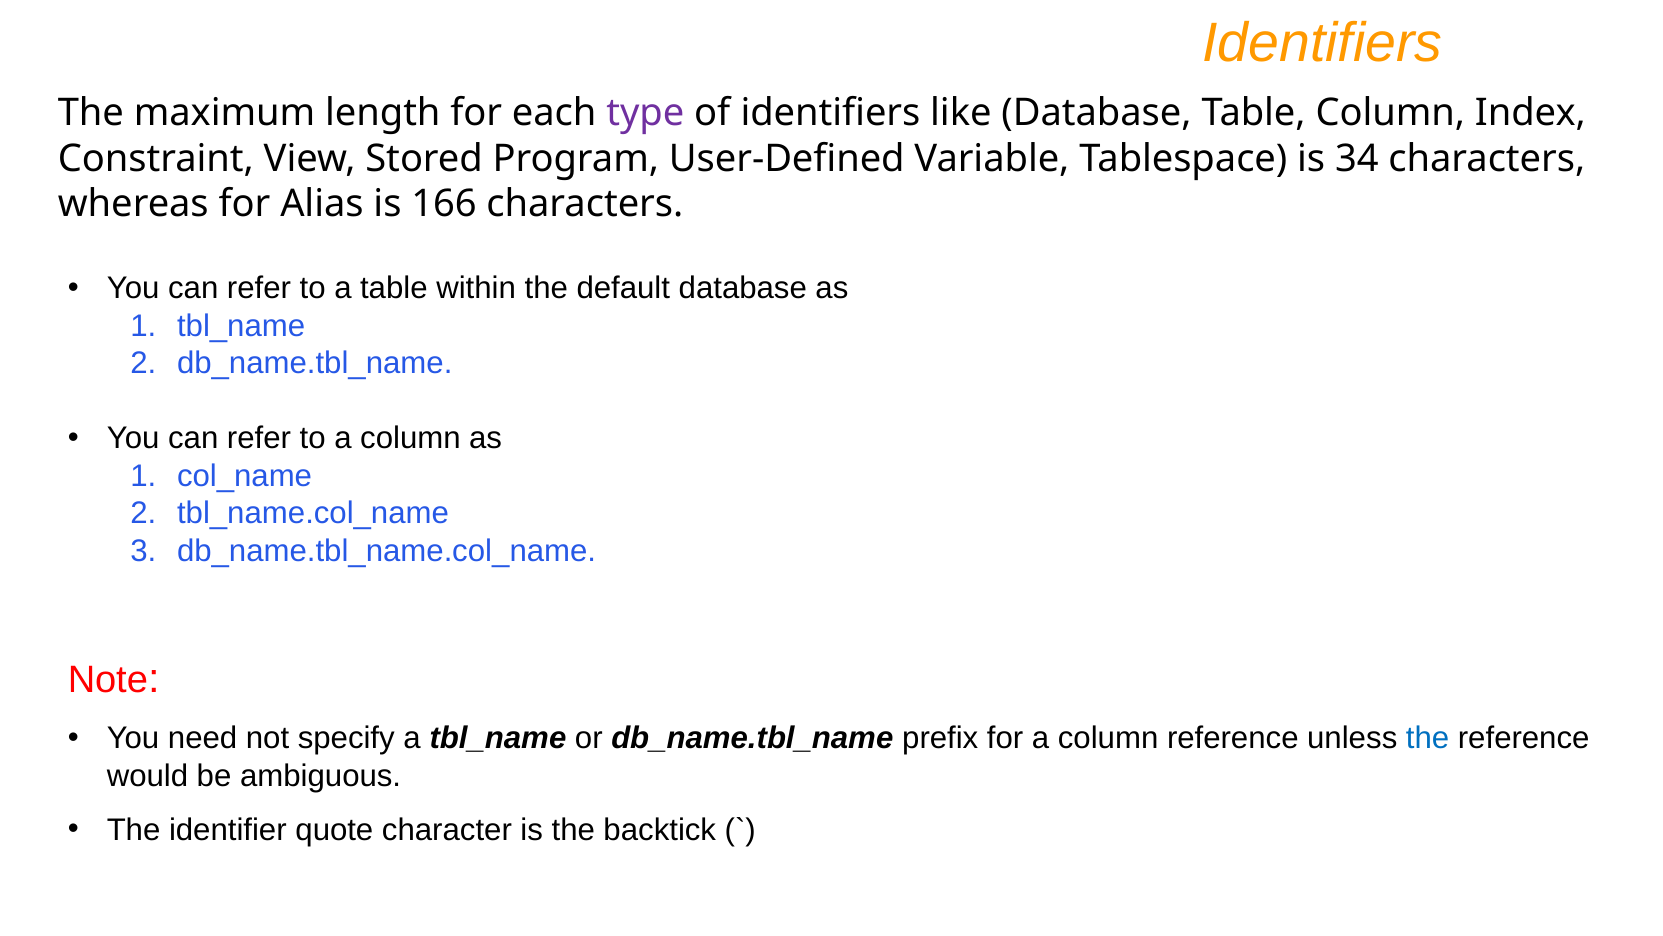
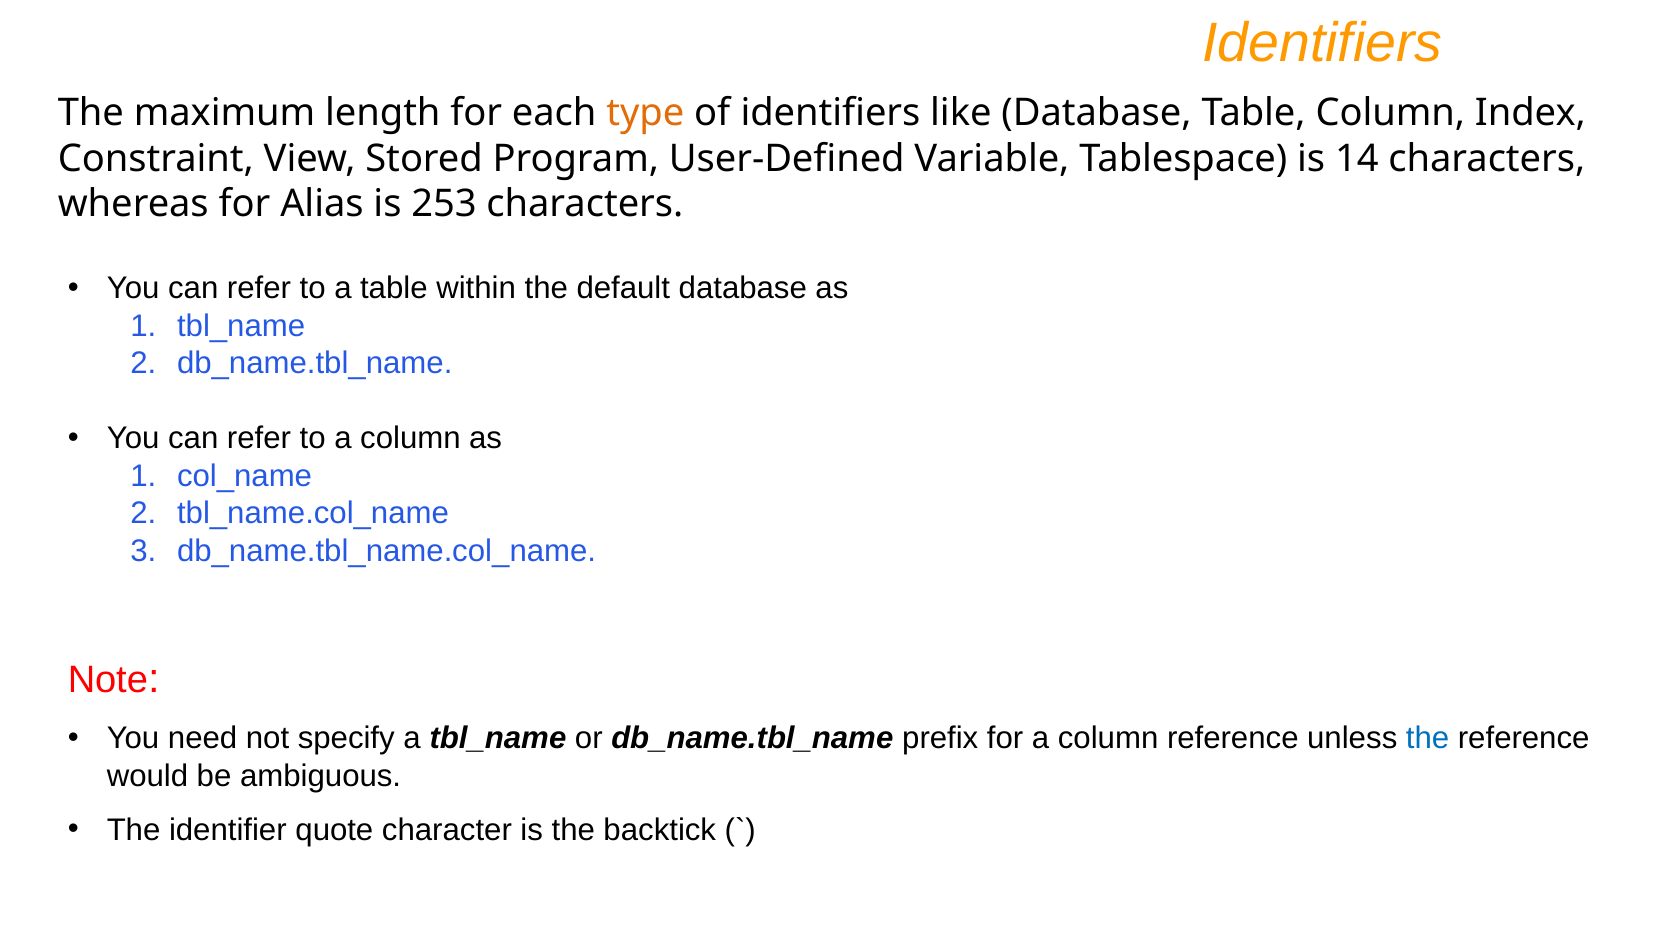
type colour: purple -> orange (645, 113)
34: 34 -> 14 (1357, 159)
166: 166 -> 253 (444, 204)
